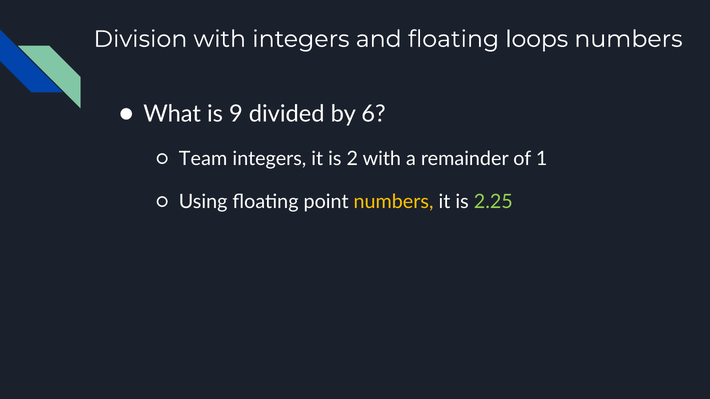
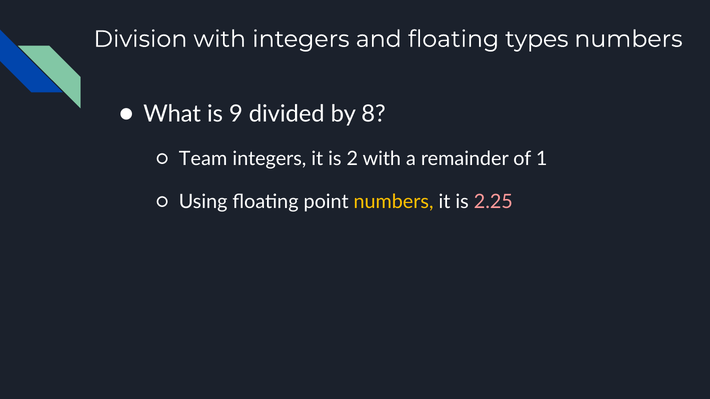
loops: loops -> types (537, 39)
6: 6 -> 8 (373, 114)
2.25 colour: light green -> pink (493, 202)
